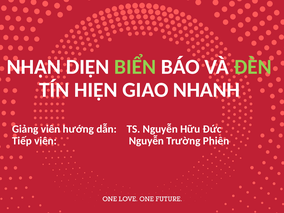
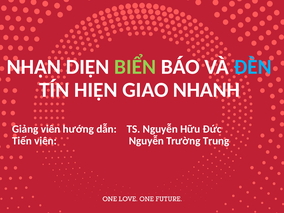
ĐÈN colour: light green -> light blue (253, 67)
Tiếp: Tiếp -> Tiến (22, 141)
Phiên: Phiên -> Trung (216, 141)
